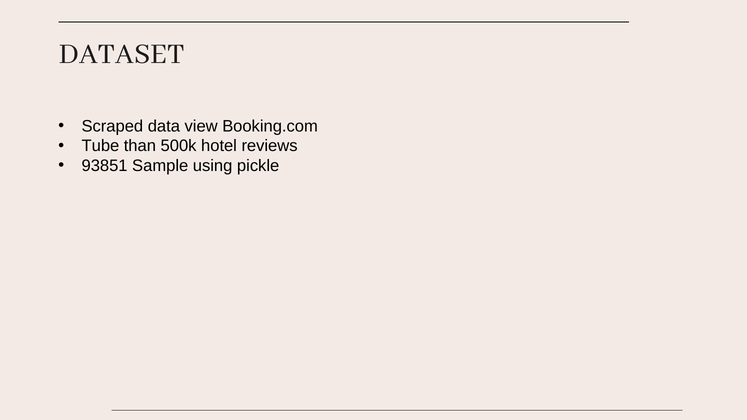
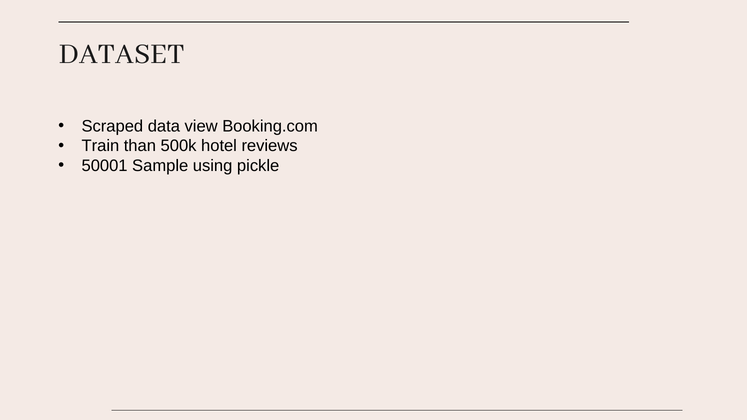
Tube: Tube -> Train (100, 146)
93851: 93851 -> 50001 (105, 166)
